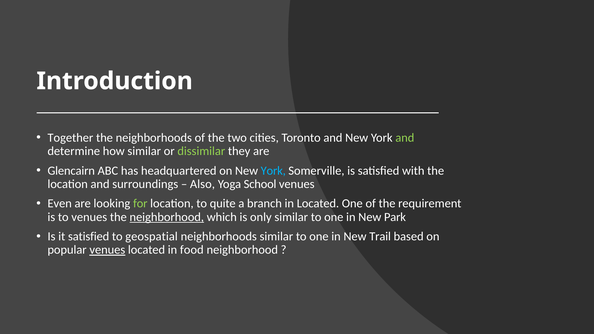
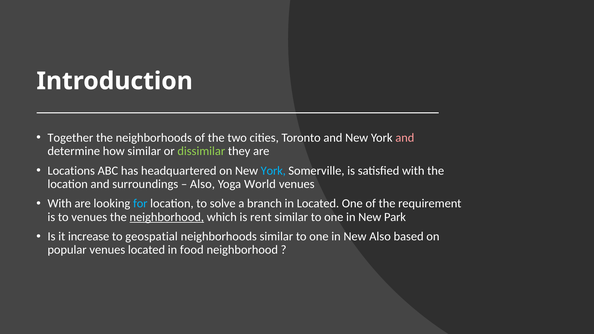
and colour: light green -> pink (405, 138)
Glencairn: Glencairn -> Locations (71, 171)
School: School -> World (260, 184)
Even: Even -> With (60, 204)
for colour: light green -> light blue (140, 204)
quite: quite -> solve (223, 204)
only: only -> rent (261, 217)
it satisfied: satisfied -> increase (89, 237)
New Trail: Trail -> Also (380, 237)
venues underline: present -> none (107, 250)
